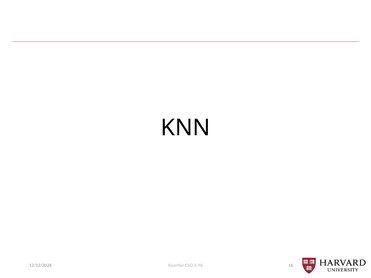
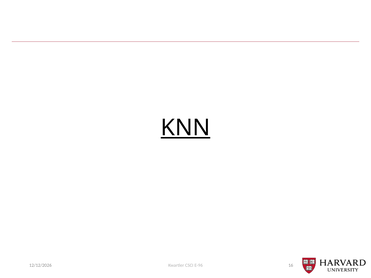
KNN underline: none -> present (186, 128)
